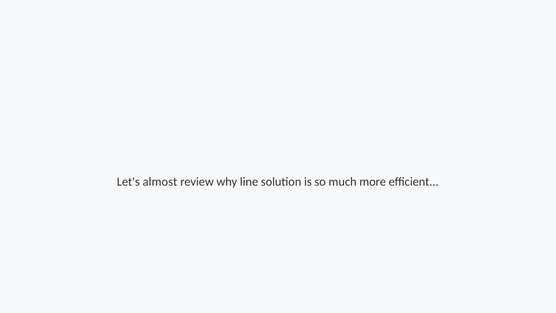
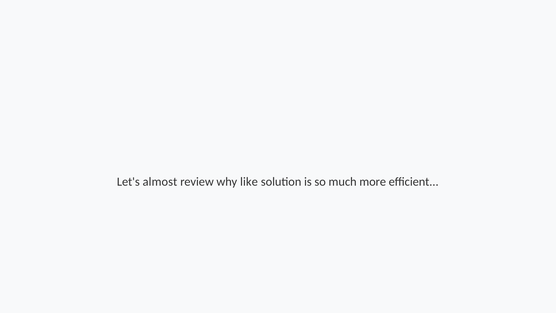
line: line -> like (249, 182)
